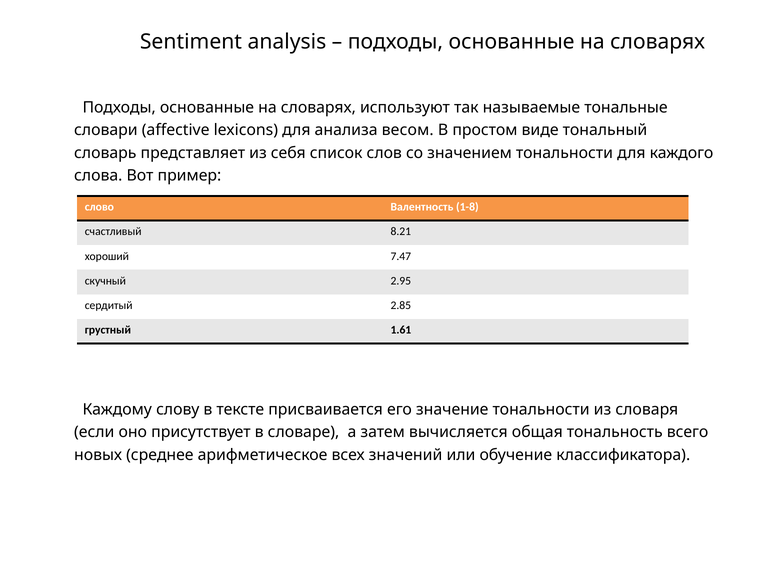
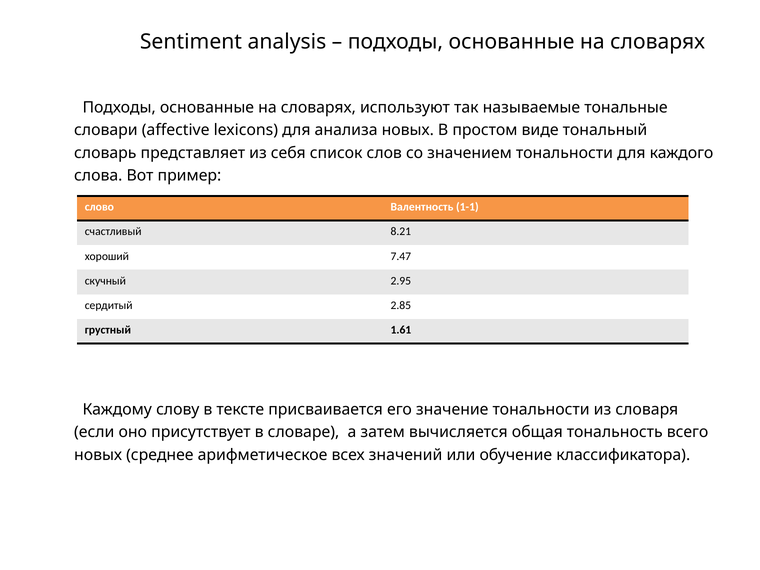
анализа весом: весом -> новых (408, 130)
1-8: 1-8 -> 1-1 (467, 207)
